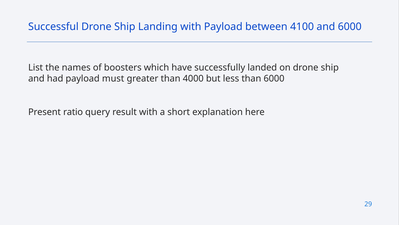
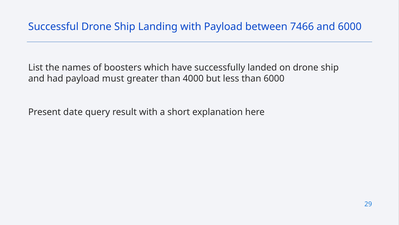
4100: 4100 -> 7466 (302, 27)
ratio: ratio -> date (73, 112)
